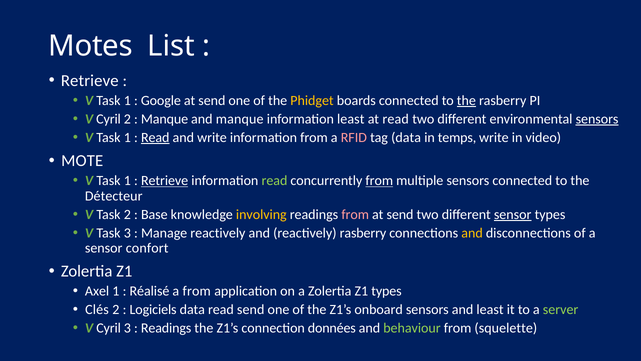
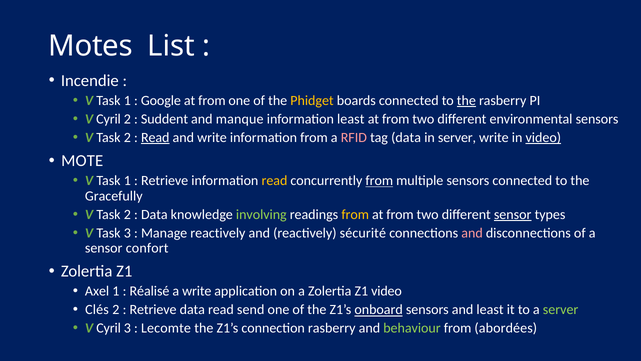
Retrieve: Retrieve -> Incendie (90, 81)
send: send -> from (212, 100)
Manque: Manque -> Suddent (165, 119)
read: read -> from (396, 119)
sensors underline: present -> none (597, 119)
1: 1 -> 2 (127, 137)
in temps: temps -> server (457, 137)
video underline: none -> present (543, 137)
Retrieve underline: present -> none (165, 181)
read colour: light green -> yellow (274, 181)
Détecteur: Détecteur -> Gracefully (114, 196)
Base: Base -> Data (154, 214)
involving colour: yellow -> light green (261, 214)
from colour: pink -> yellow (355, 214)
send: send -> from (400, 214)
reactively rasberry: rasberry -> sécurité (363, 233)
and colour: yellow -> pink (472, 233)
a from: from -> write (197, 291)
Z1 types: types -> video (386, 291)
Logiciels: Logiciels -> Retrieve (153, 309)
onboard underline: none -> present (379, 309)
Readings: Readings -> Lecomte (166, 328)
connection données: données -> rasberry (332, 328)
squelette: squelette -> abordées (506, 328)
